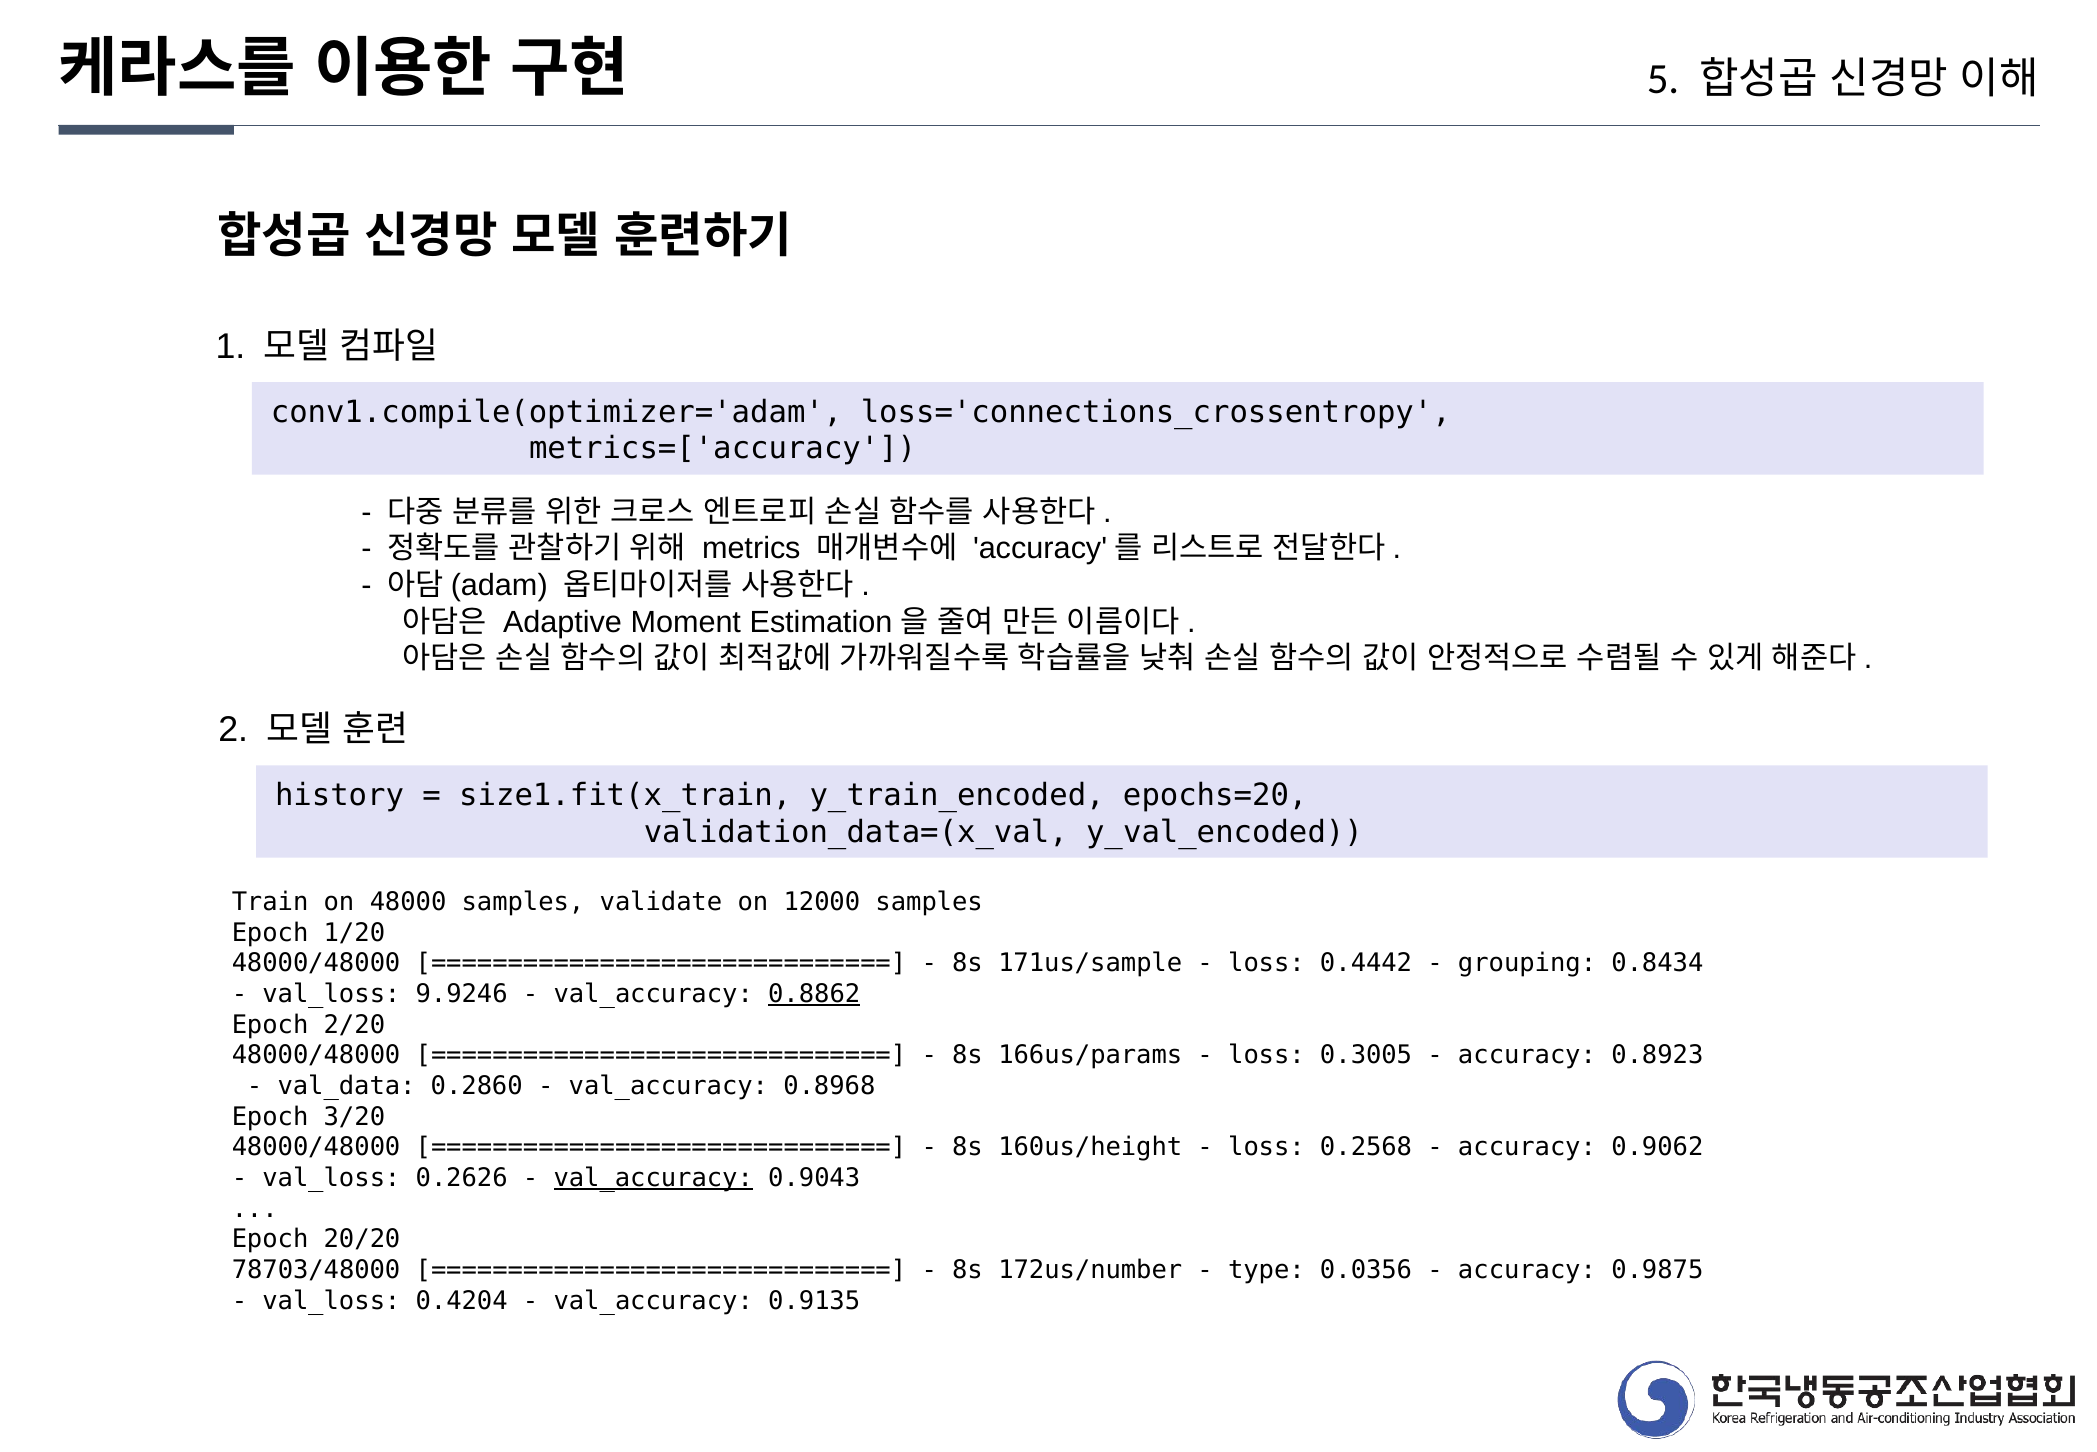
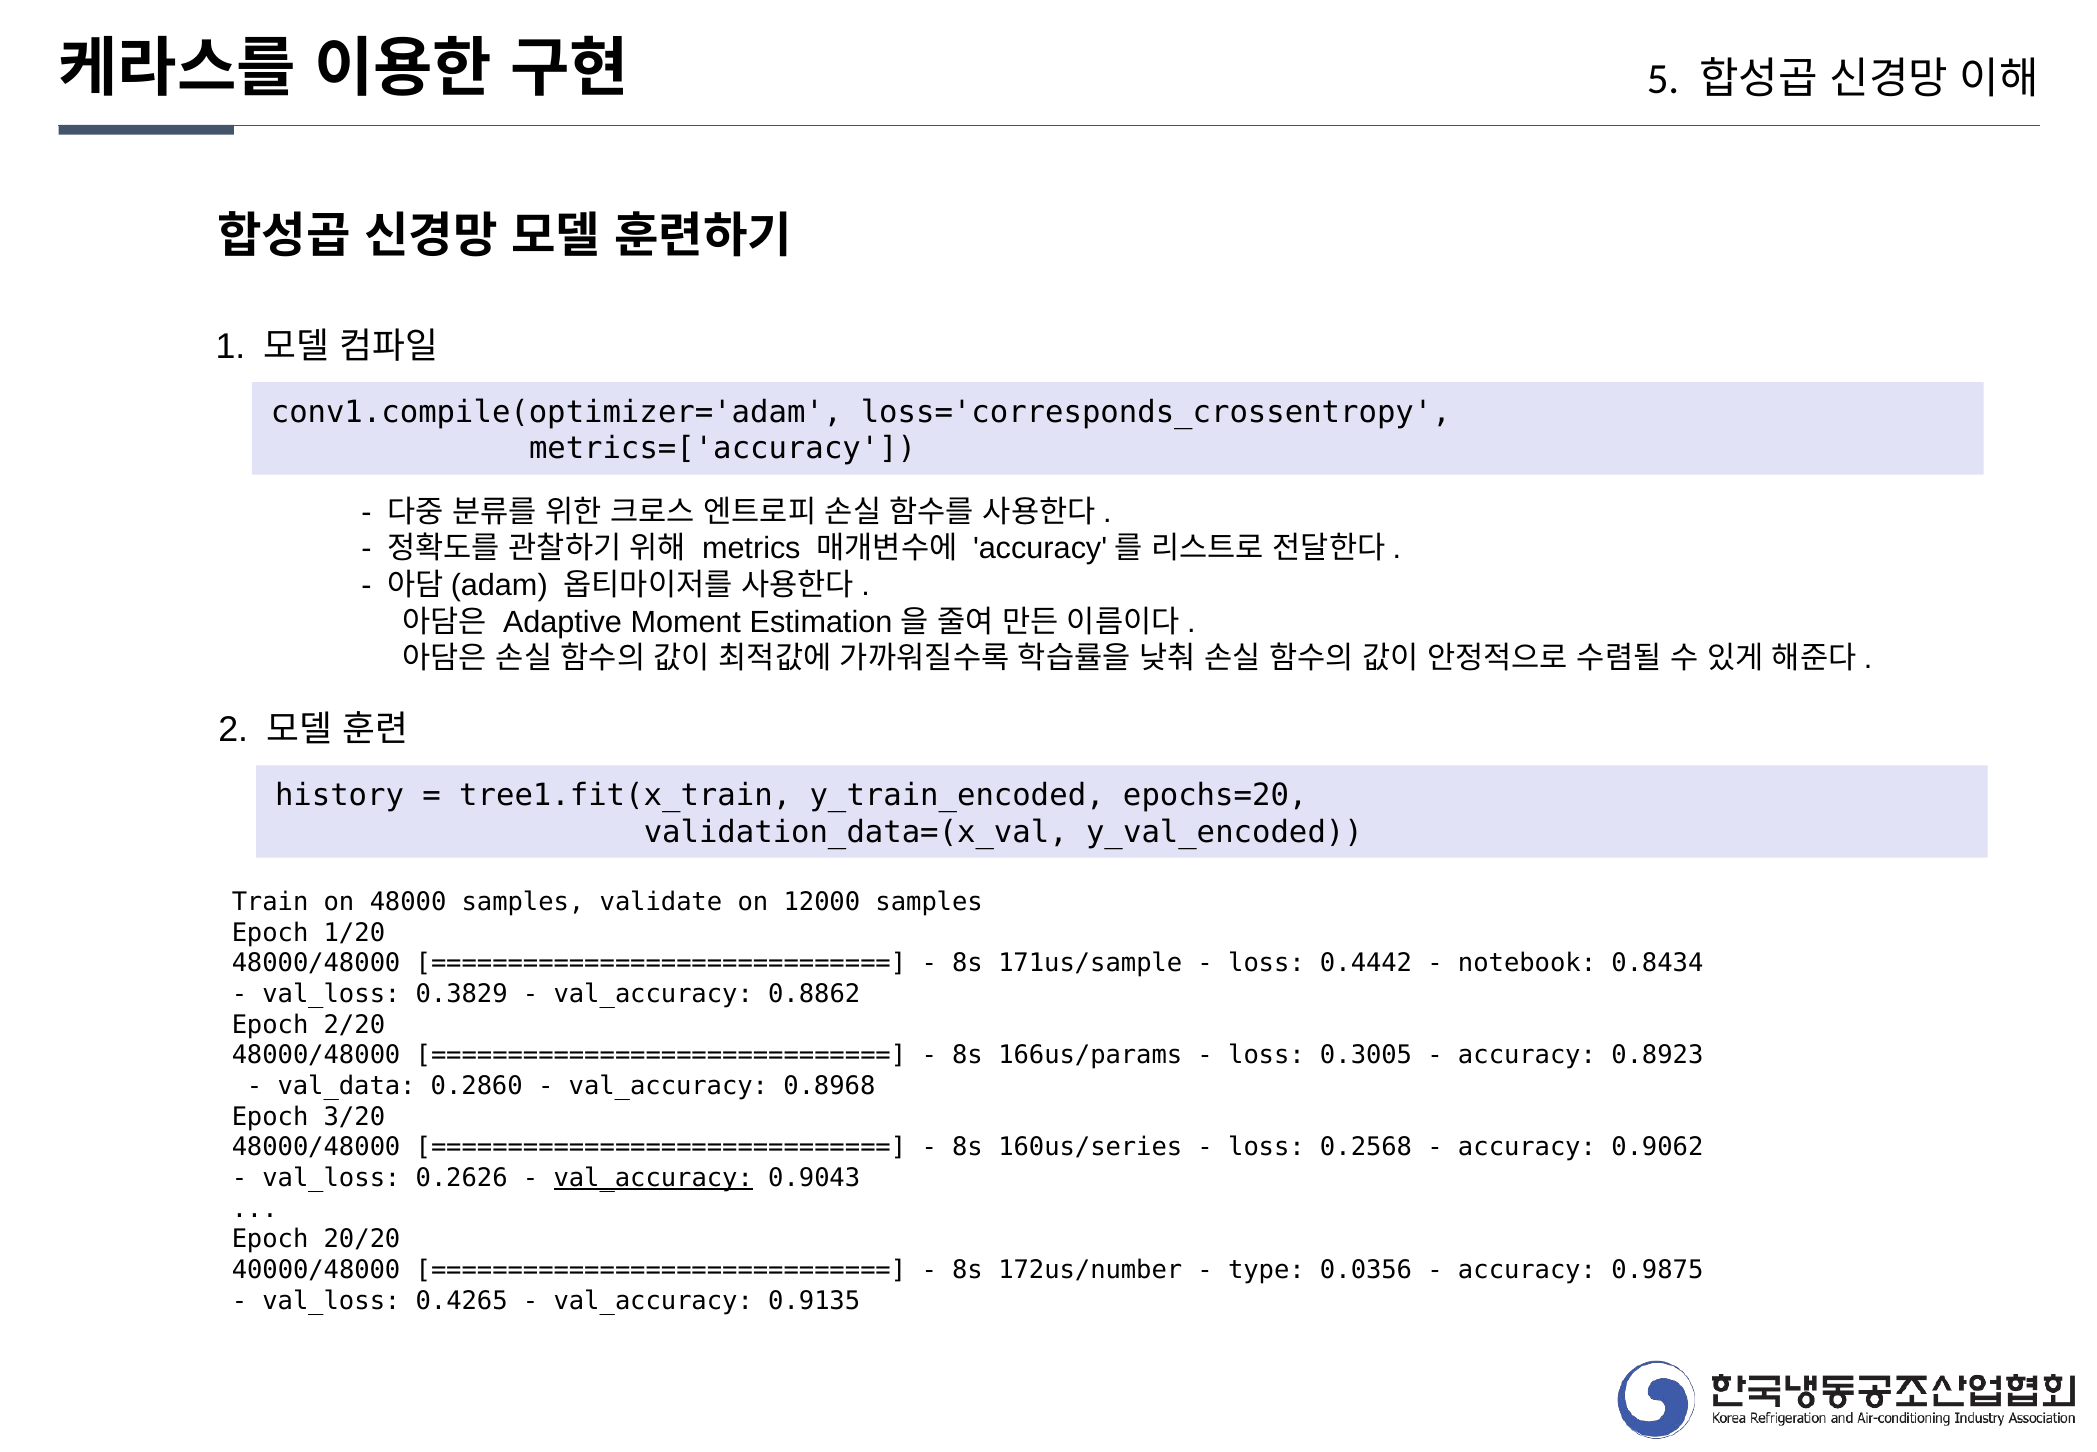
loss='connections_crossentropy: loss='connections_crossentropy -> loss='corresponds_crossentropy (1156, 412)
size1.fit(x_train: size1.fit(x_train -> tree1.fit(x_train (625, 795)
grouping: grouping -> notebook (1527, 963)
9.9246: 9.9246 -> 0.3829 (462, 994)
0.8862 underline: present -> none (814, 994)
160us/height: 160us/height -> 160us/series (1090, 1147)
78703/48000: 78703/48000 -> 40000/48000 (316, 1270)
0.4204: 0.4204 -> 0.4265 (462, 1300)
